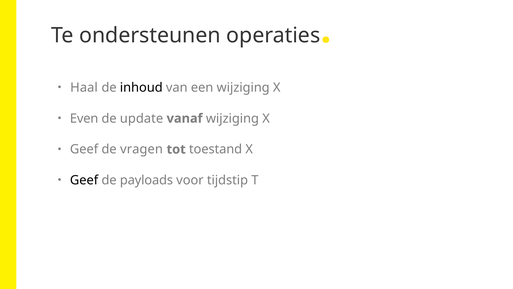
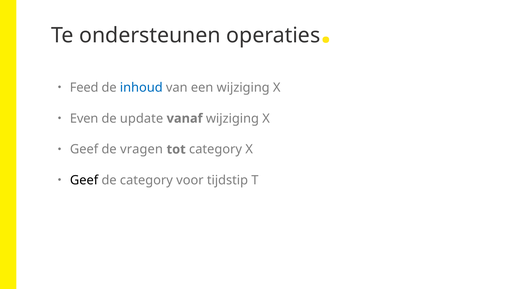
Haal: Haal -> Feed (84, 87)
inhoud colour: black -> blue (141, 87)
tot toestand: toestand -> category (216, 149)
de payloads: payloads -> category (146, 180)
